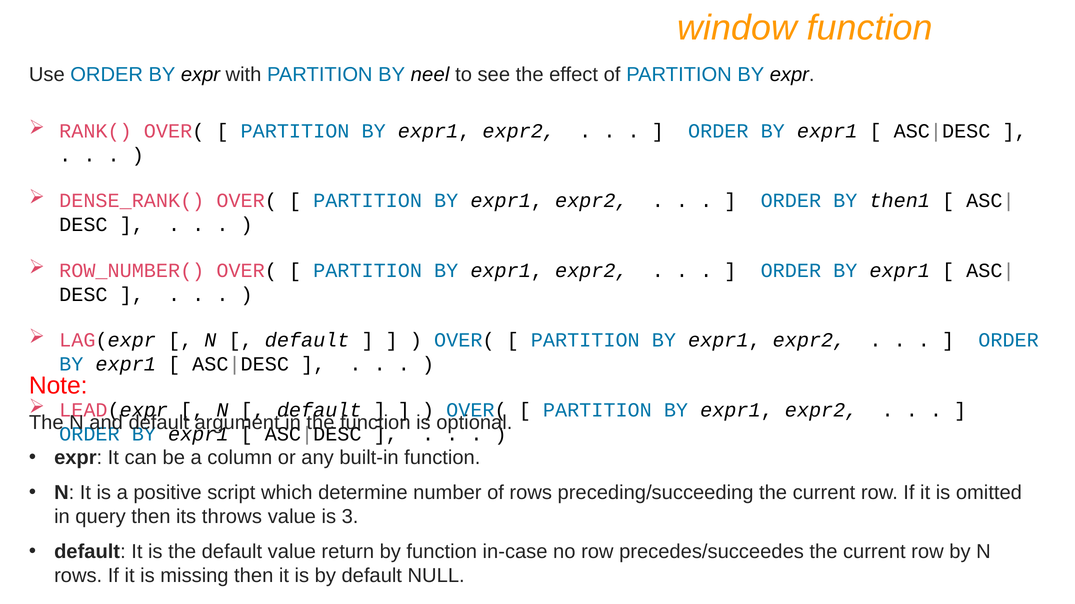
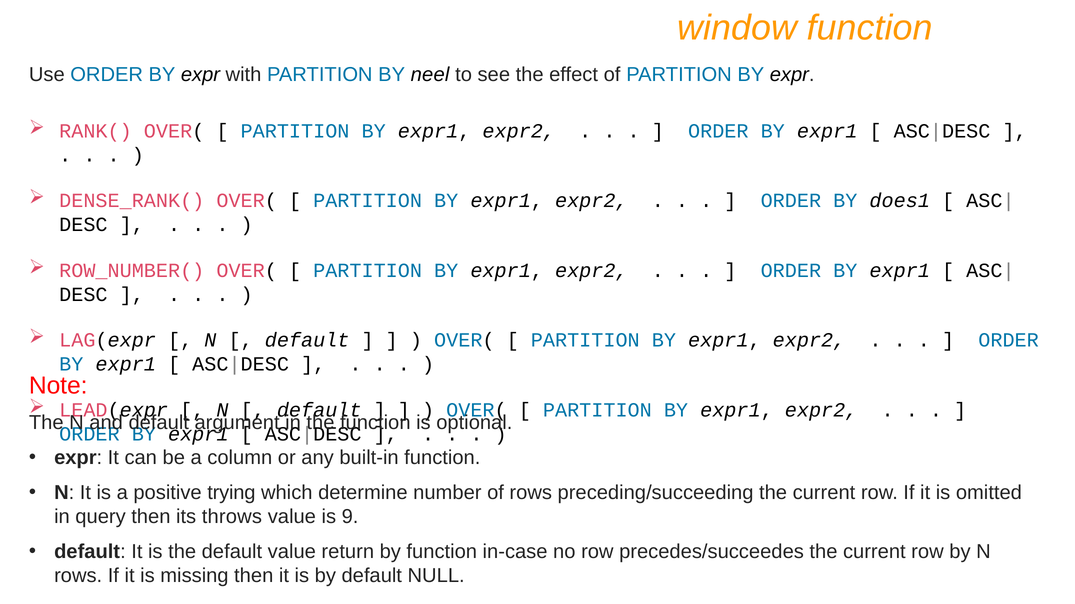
then1: then1 -> does1 (900, 201)
script: script -> trying (231, 493)
3: 3 -> 9 (350, 517)
